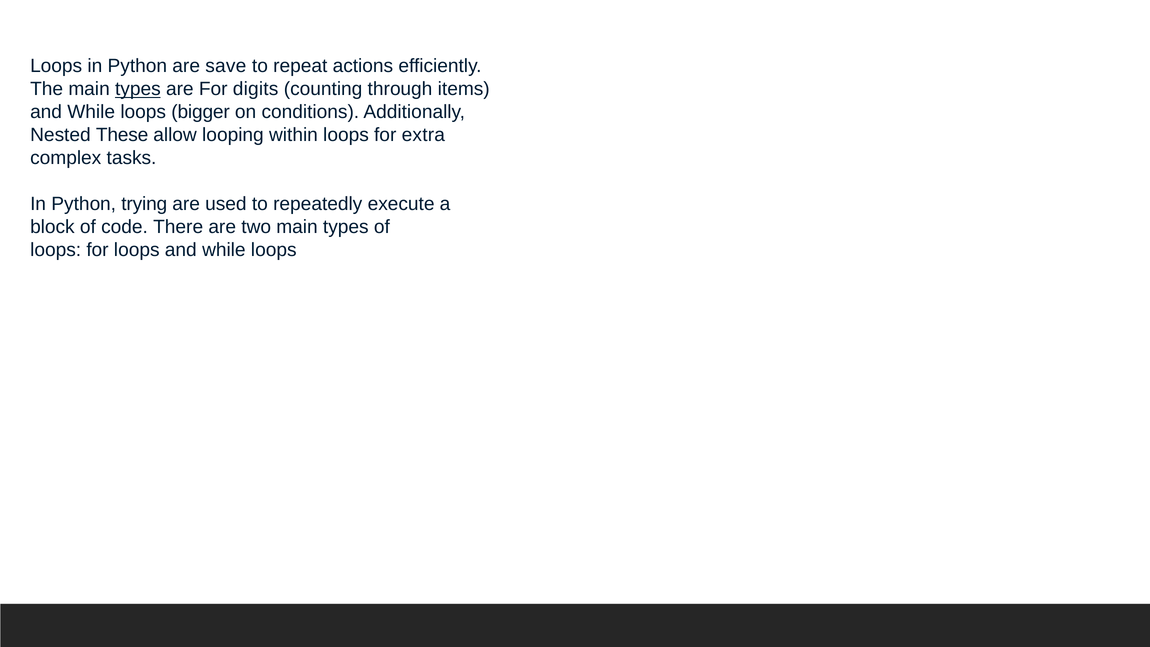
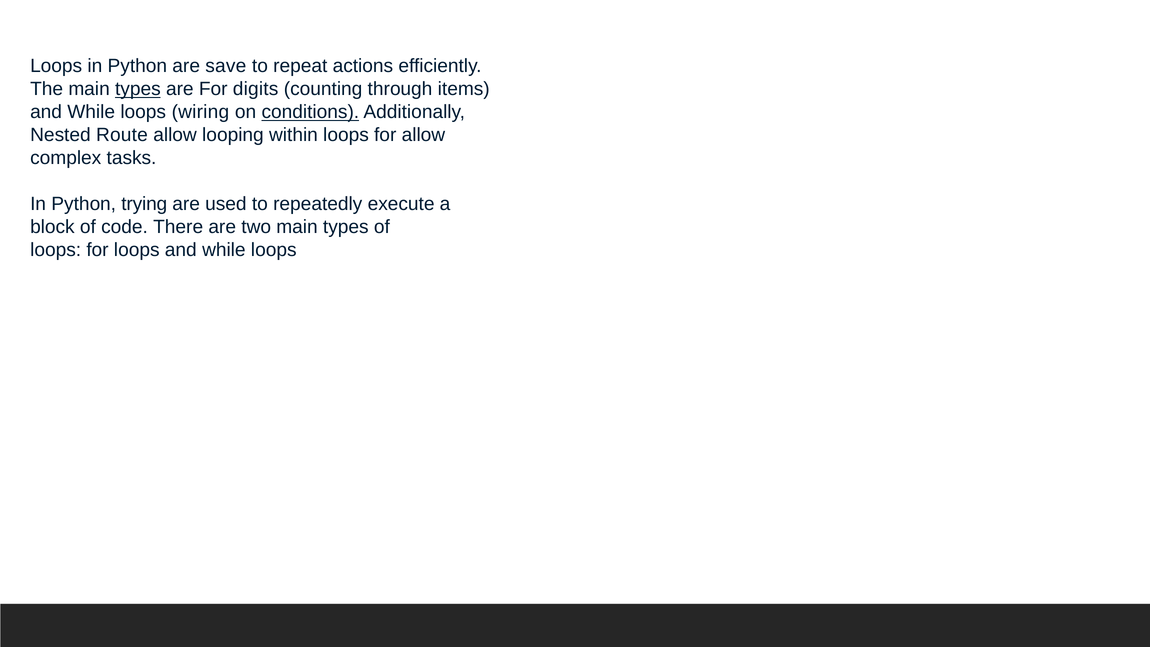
bigger: bigger -> wiring (200, 112)
conditions underline: none -> present (310, 112)
These: These -> Route (122, 135)
for extra: extra -> allow (423, 135)
